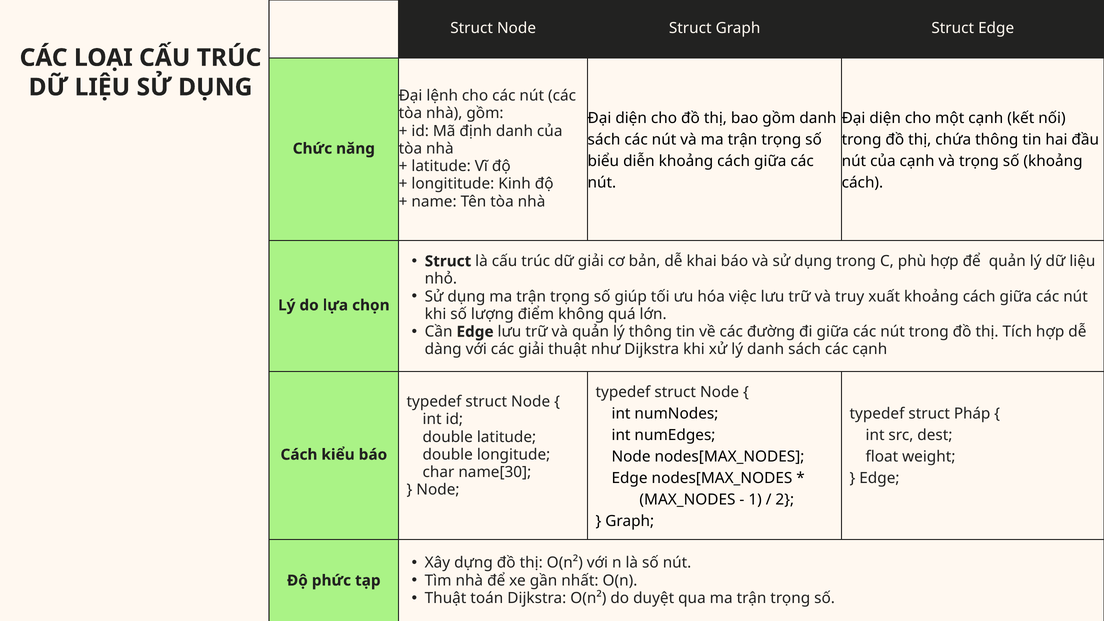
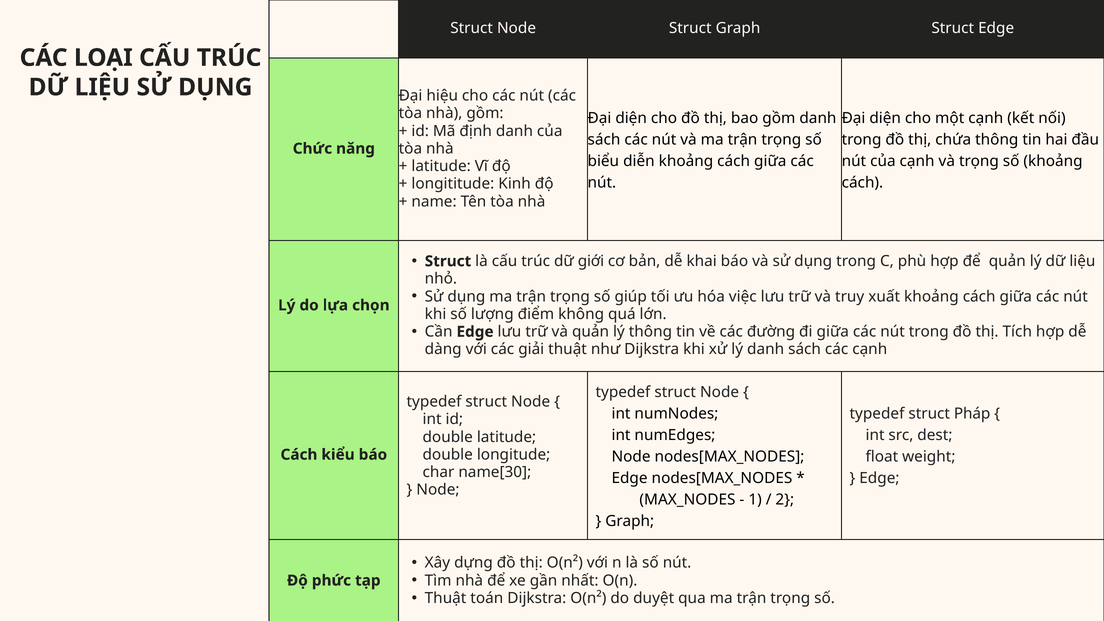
lệnh: lệnh -> hiệu (442, 96)
dữ giải: giải -> giới (591, 261)
